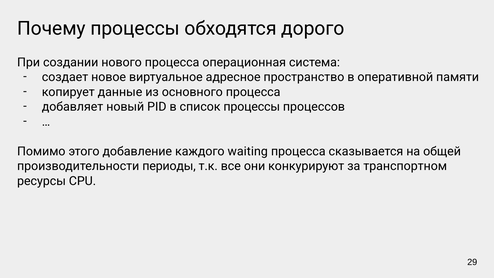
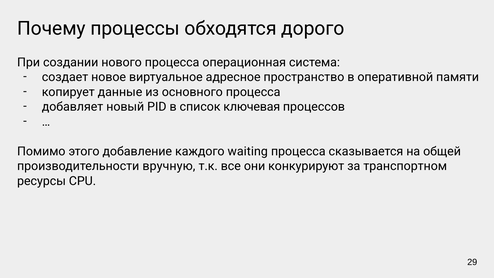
список процессы: процессы -> ключевая (252, 107)
периоды: периоды -> вручную (169, 166)
